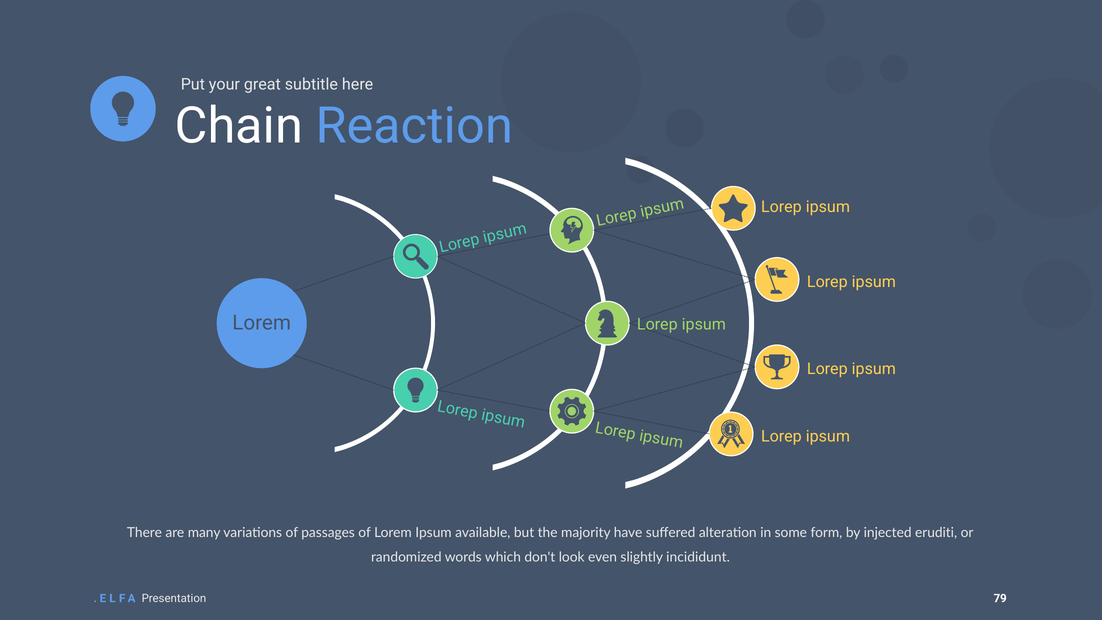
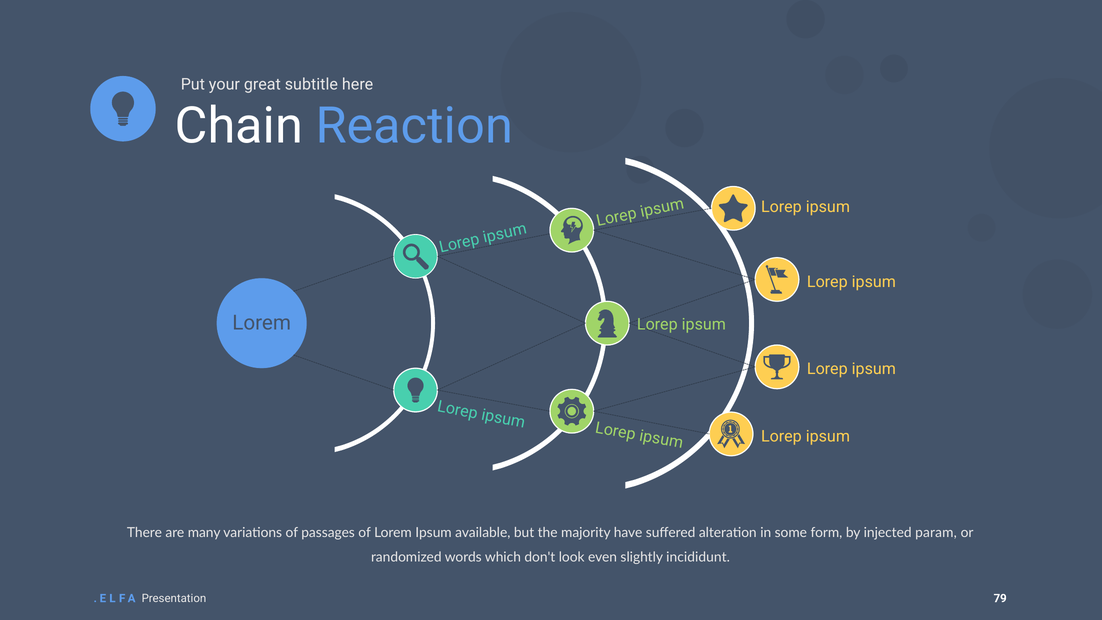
eruditi: eruditi -> param (936, 532)
